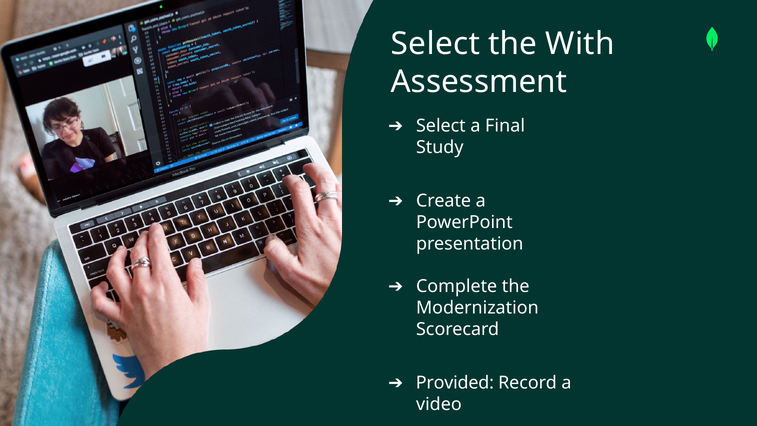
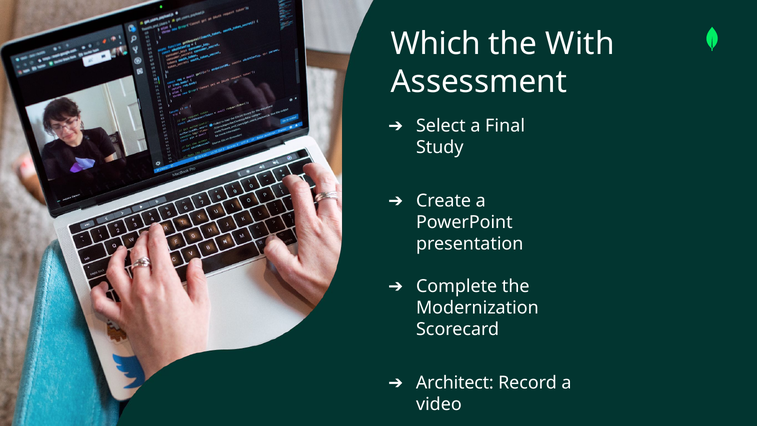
Select: Select -> Which (436, 44)
Provided: Provided -> Architect (455, 383)
